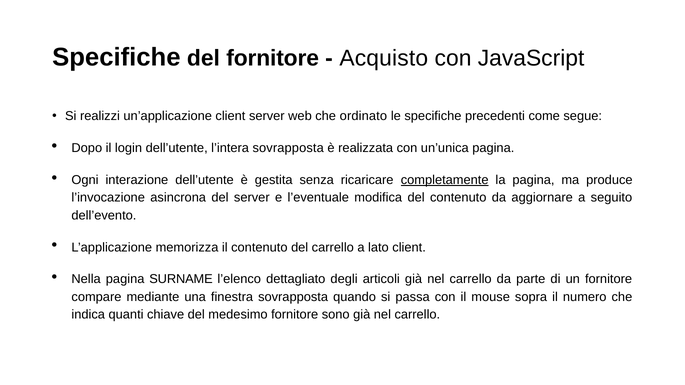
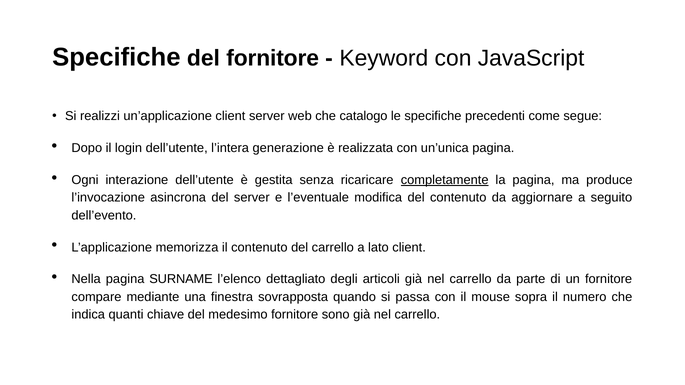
Acquisto: Acquisto -> Keyword (384, 59)
ordinato: ordinato -> catalogo (363, 116)
l’intera sovrapposta: sovrapposta -> generazione (288, 148)
